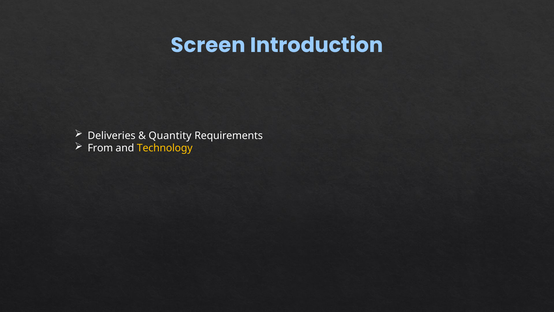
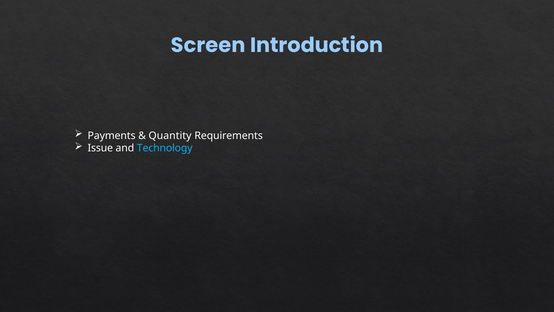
Deliveries: Deliveries -> Payments (112, 135)
From: From -> Issue (100, 148)
Technology colour: yellow -> light blue (165, 148)
